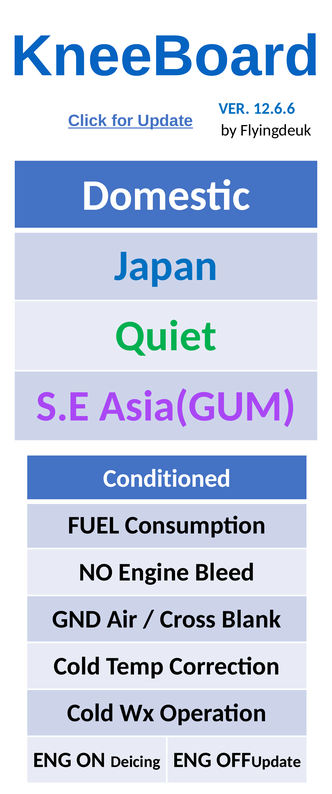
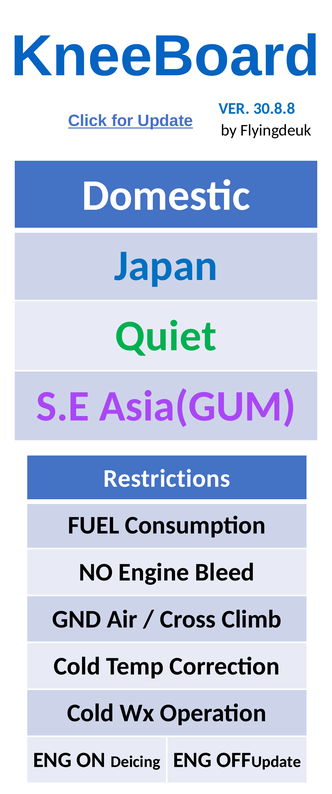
12.6.6: 12.6.6 -> 30.8.8 (274, 108)
Conditioned: Conditioned -> Restrictions (167, 479)
Blank: Blank -> Climb (252, 620)
